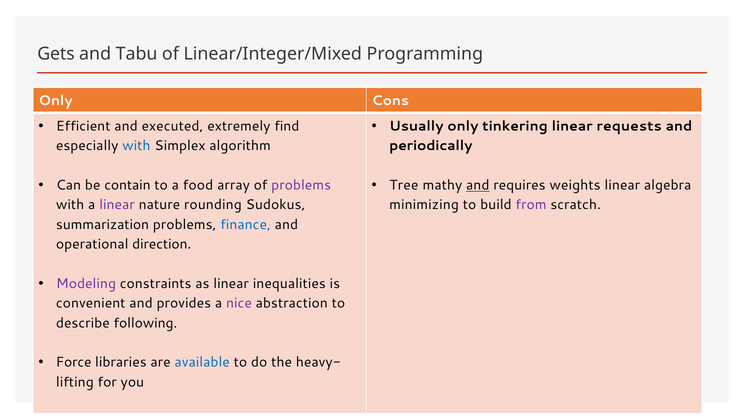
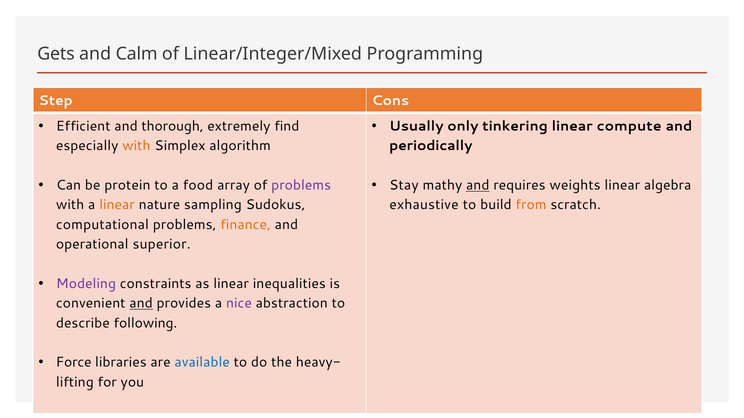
Tabu: Tabu -> Calm (137, 54)
Only: Only -> Step (56, 101)
executed: executed -> thorough (173, 126)
requests: requests -> compute (629, 126)
with colour: blue -> orange (136, 146)
contain: contain -> protein (127, 185)
Tree: Tree -> Stay (404, 185)
linear colour: purple -> orange (117, 205)
rounding: rounding -> sampling (213, 205)
minimizing: minimizing -> exhaustive (424, 205)
from colour: purple -> orange (531, 205)
summarization: summarization -> computational (102, 225)
finance colour: blue -> orange (246, 225)
direction: direction -> superior (162, 245)
and underline: none -> present (141, 304)
